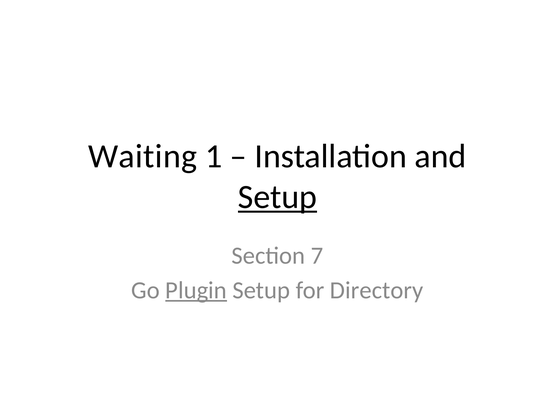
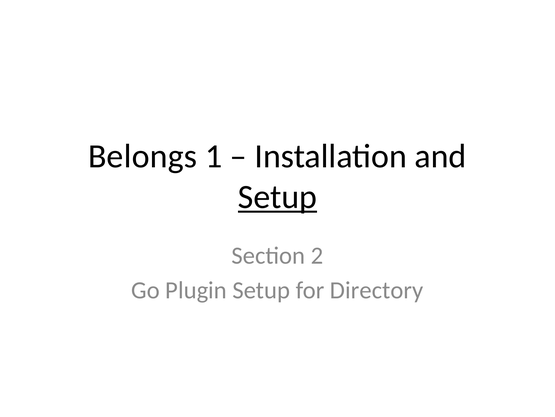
Waiting: Waiting -> Belongs (143, 156)
7: 7 -> 2 (317, 255)
Plugin underline: present -> none (196, 290)
